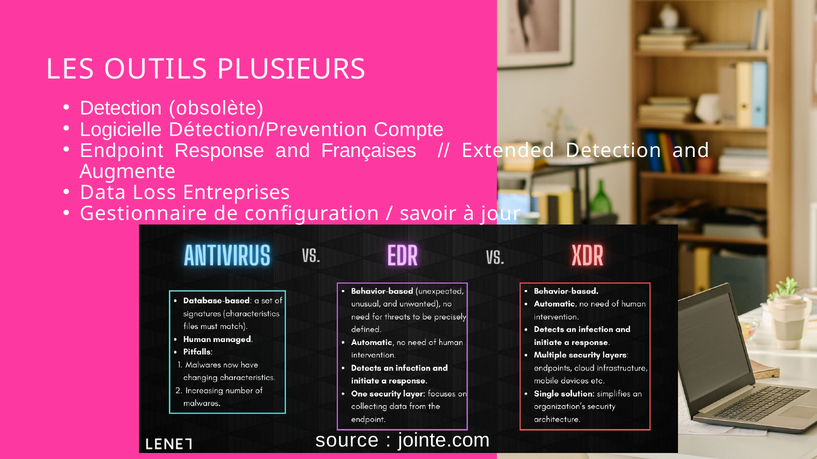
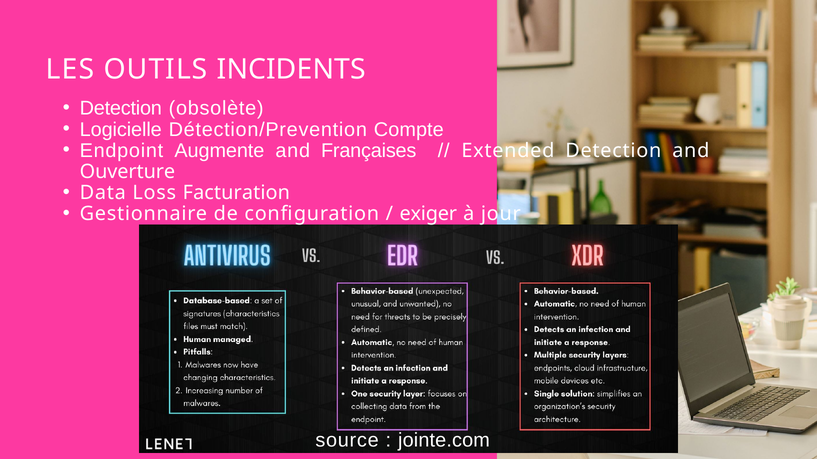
PLUSIEURS: PLUSIEURS -> INCIDENTS (291, 69)
Response: Response -> Augmente (219, 151)
Augmente: Augmente -> Ouverture (127, 172)
Entreprises: Entreprises -> Facturation (236, 193)
savoir: savoir -> exiger (428, 214)
